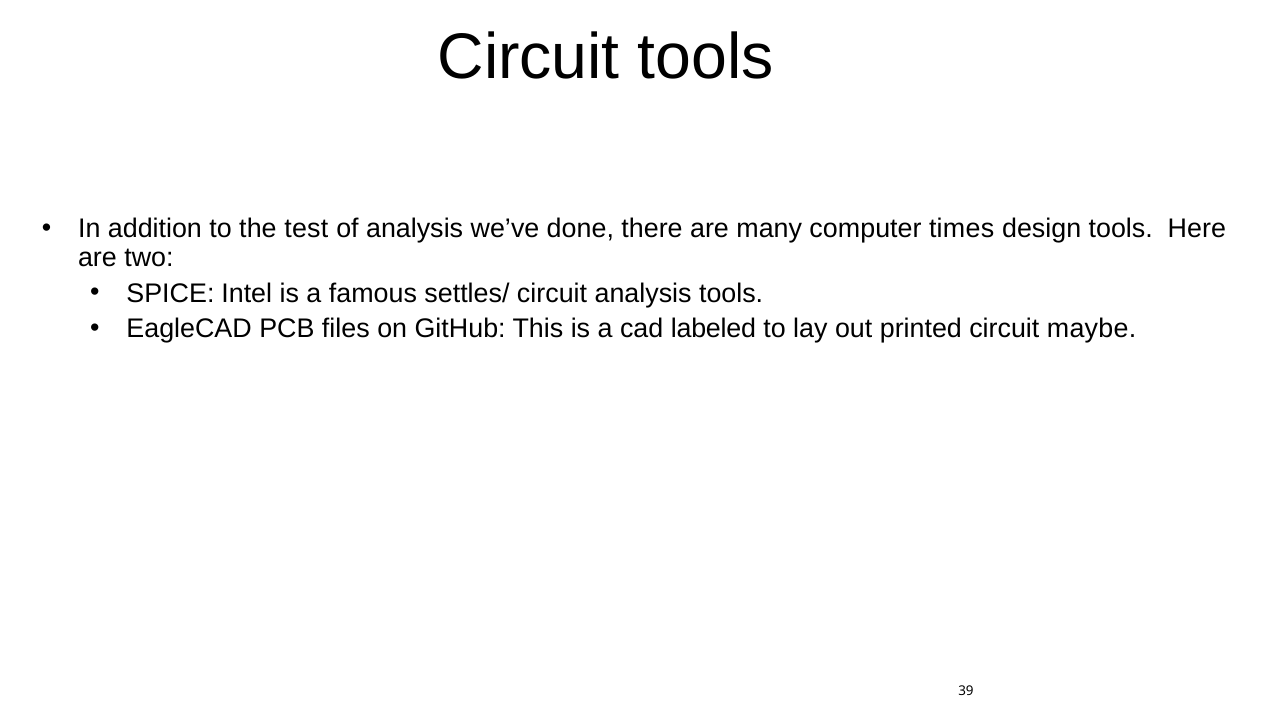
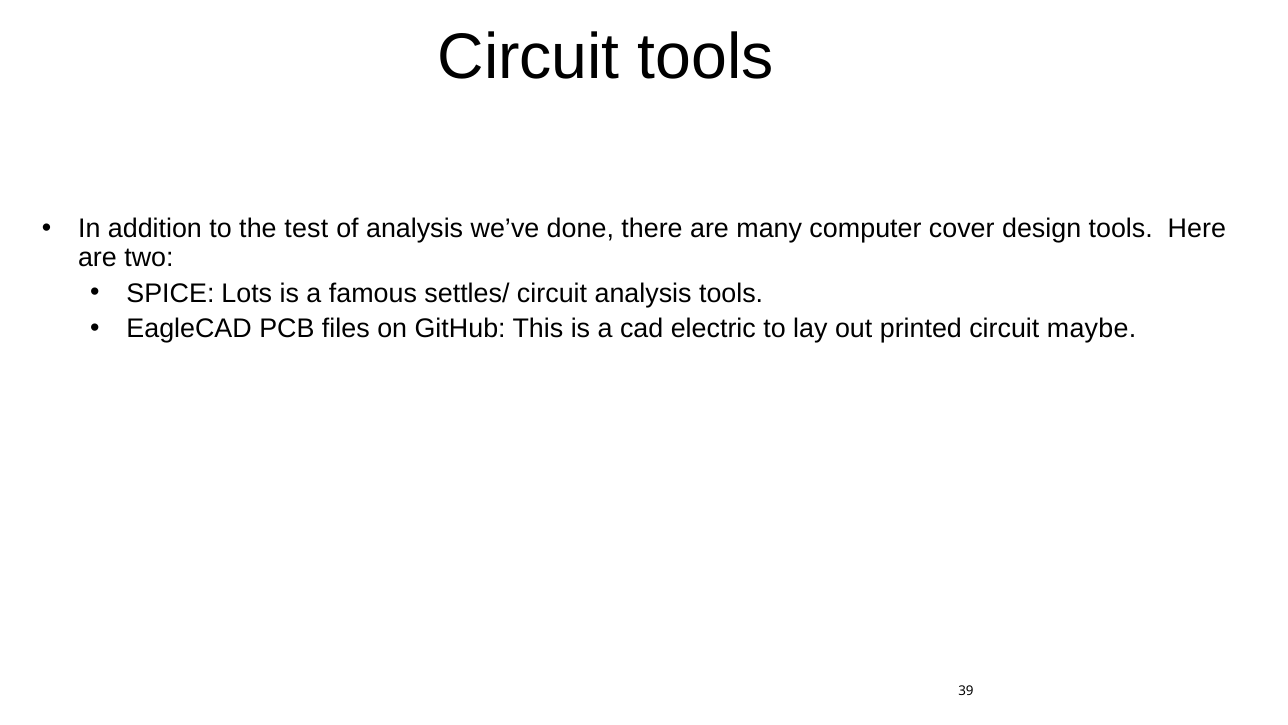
times: times -> cover (962, 228)
Intel: Intel -> Lots (247, 293)
labeled: labeled -> electric (713, 329)
